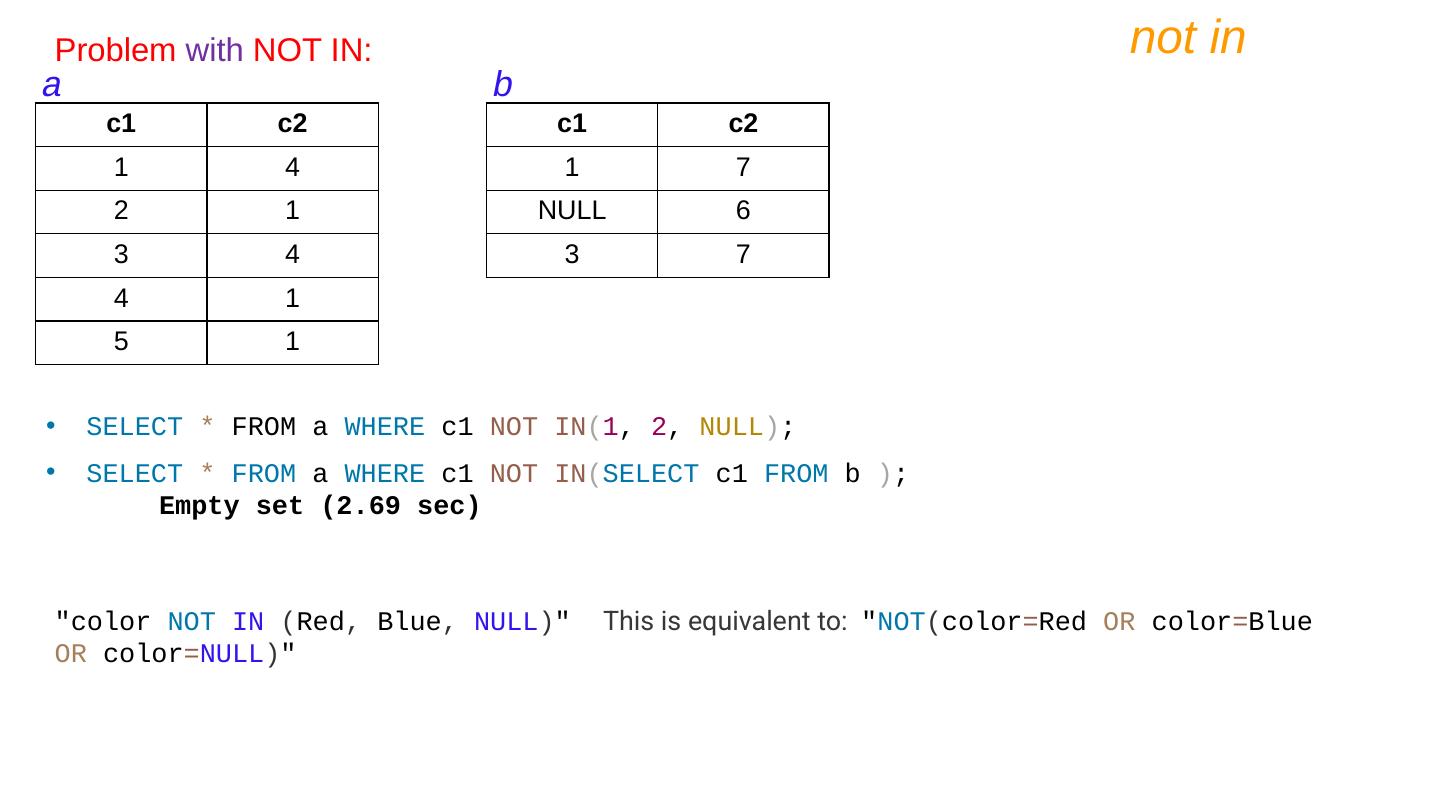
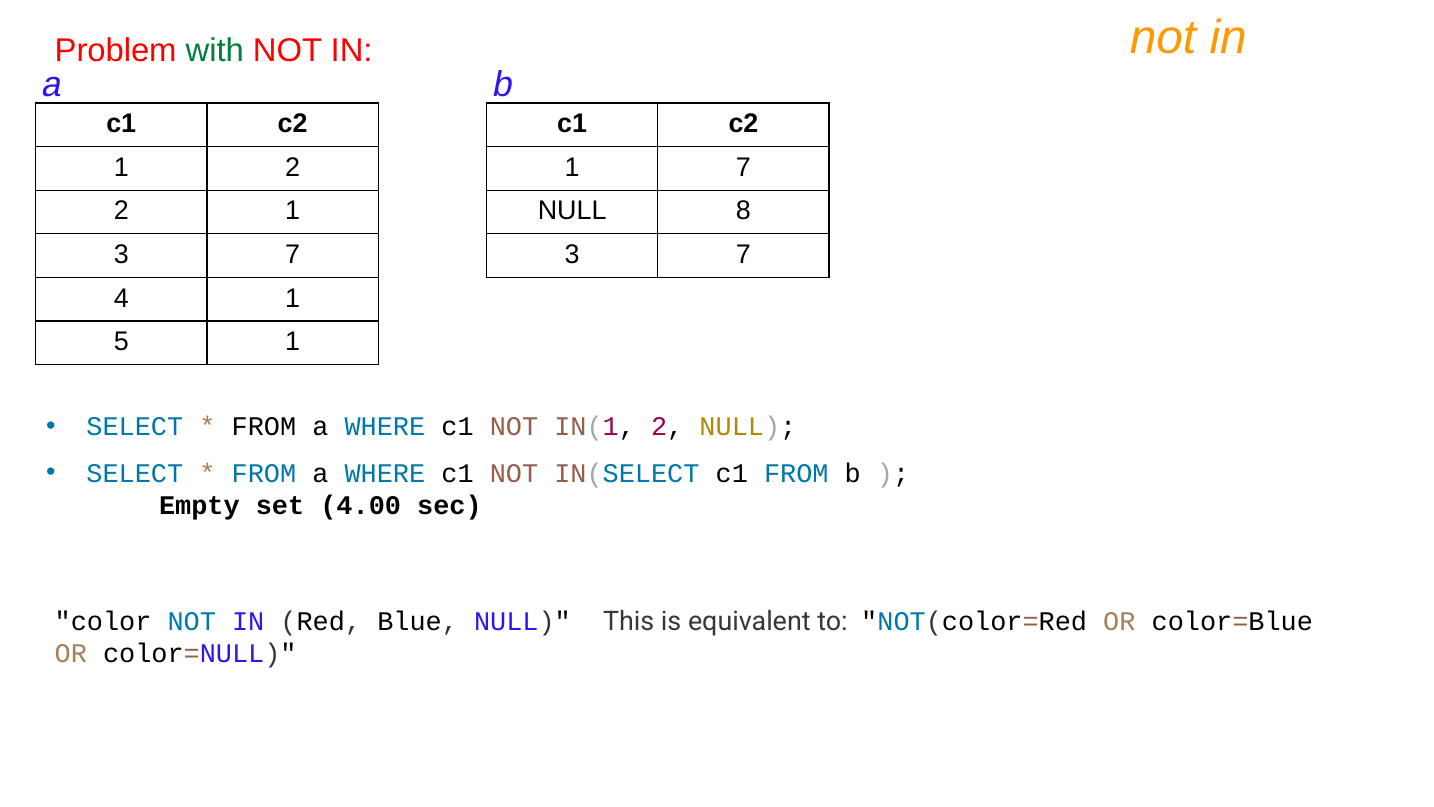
with colour: purple -> green (215, 51)
1 4: 4 -> 2 (293, 167)
6: 6 -> 8 (743, 211)
4: 4 -> 7 (293, 255)
2.69: 2.69 -> 4.00 (361, 505)
